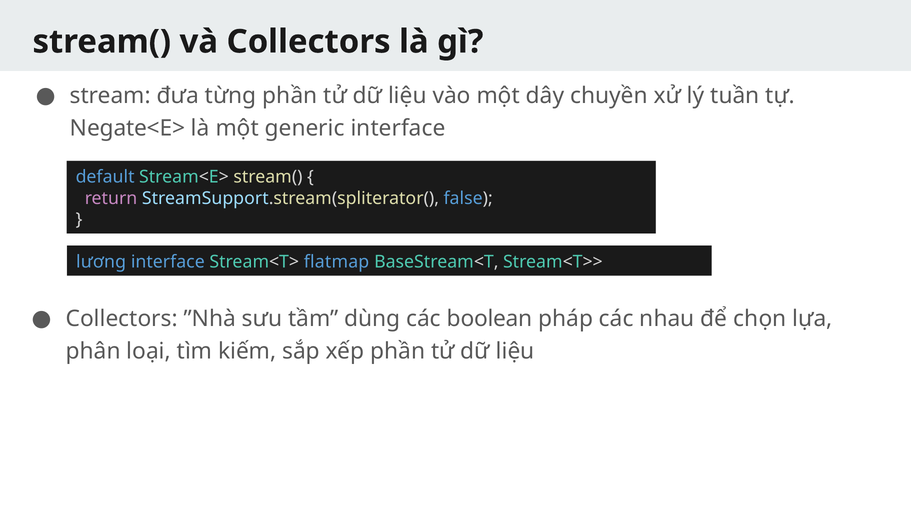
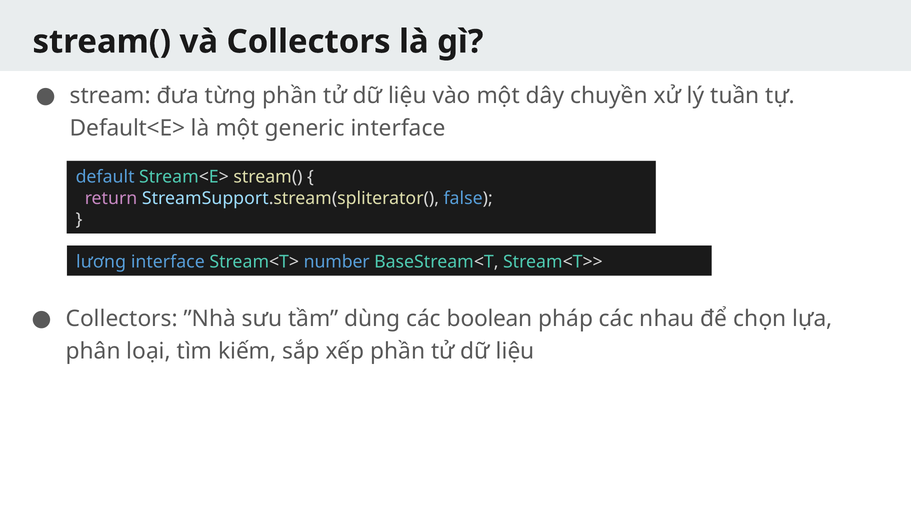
Negate<E>: Negate<E> -> Default<E> (128, 128)
flatmap: flatmap -> number (337, 262)
